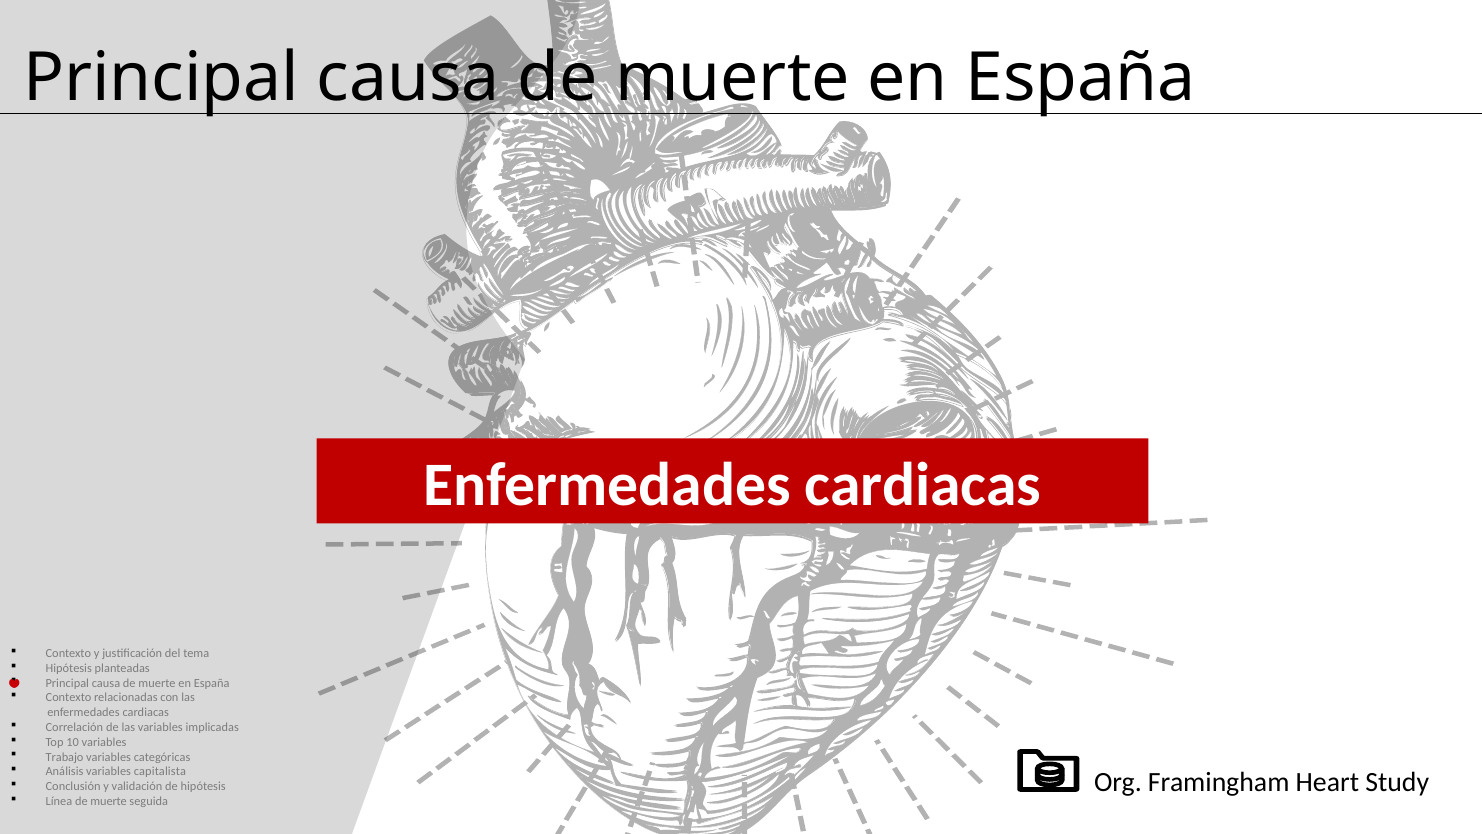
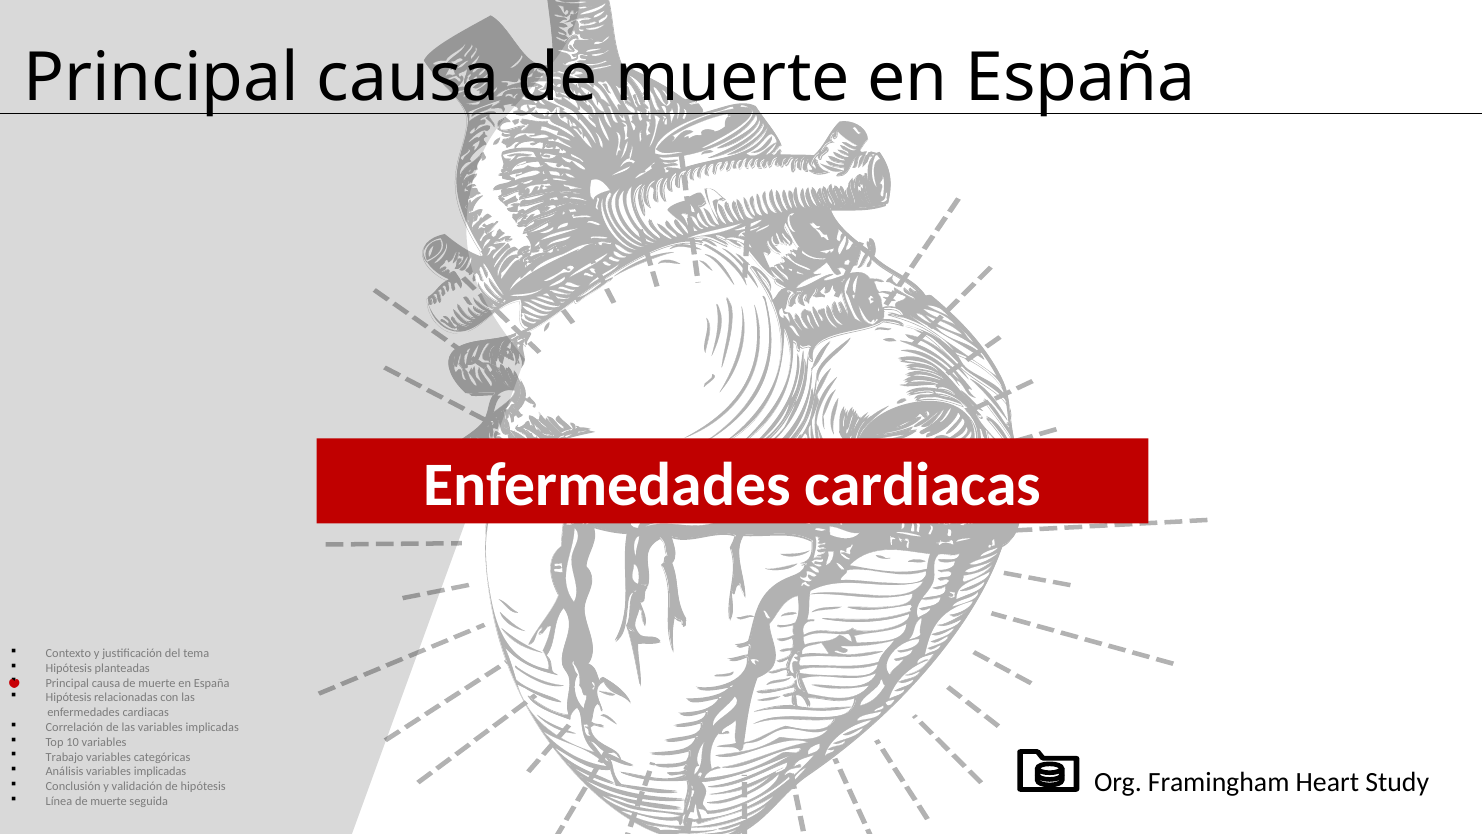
Contexto: Contexto -> Hipótesis (69, 697)
Análisis variables capitalista: capitalista -> implicadas (160, 771)
